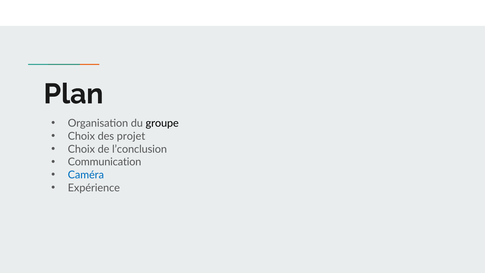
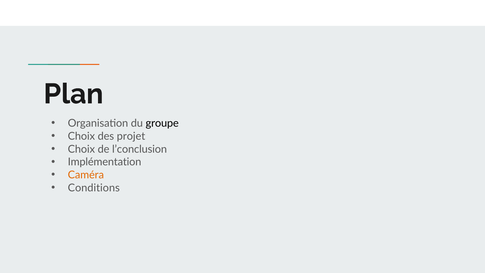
Communication: Communication -> Implémentation (105, 162)
Caméra colour: blue -> orange (86, 175)
Expérience: Expérience -> Conditions (94, 188)
